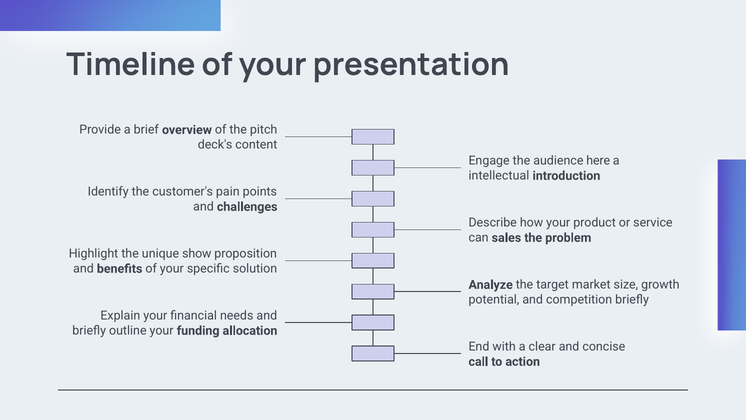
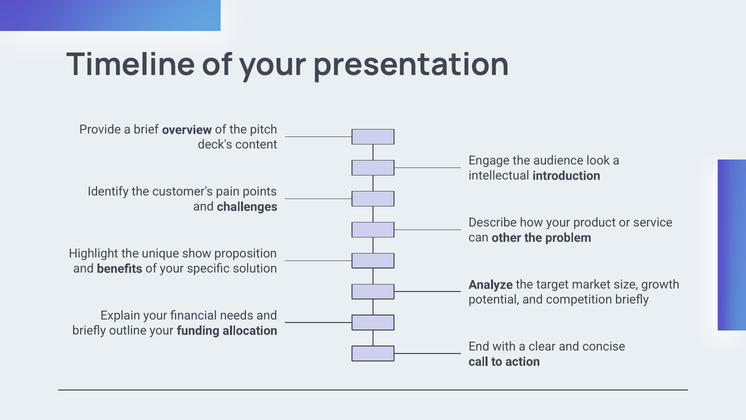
here: here -> look (598, 161)
sales: sales -> other (506, 238)
